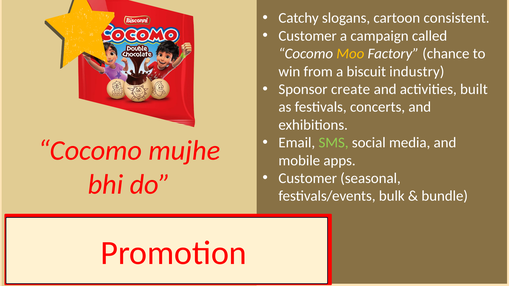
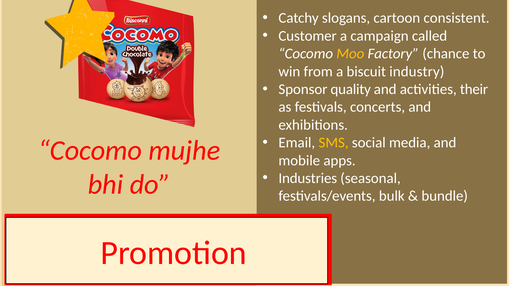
create: create -> quality (351, 89)
built: built -> their (474, 89)
SMS colour: light green -> yellow (334, 143)
Customer: Customer -> Industries (308, 178)
